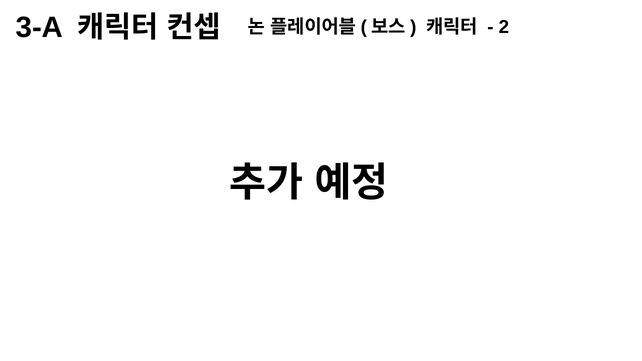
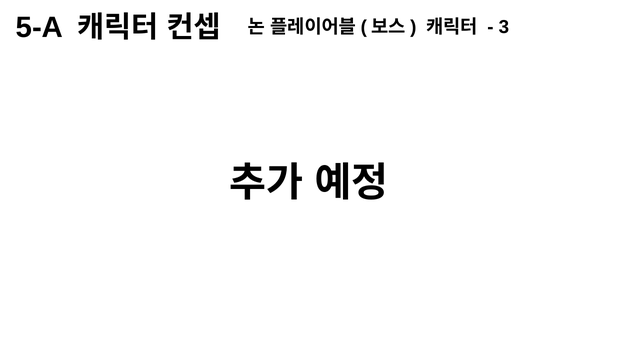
3-A: 3-A -> 5-A (39, 28)
2: 2 -> 3 (504, 27)
